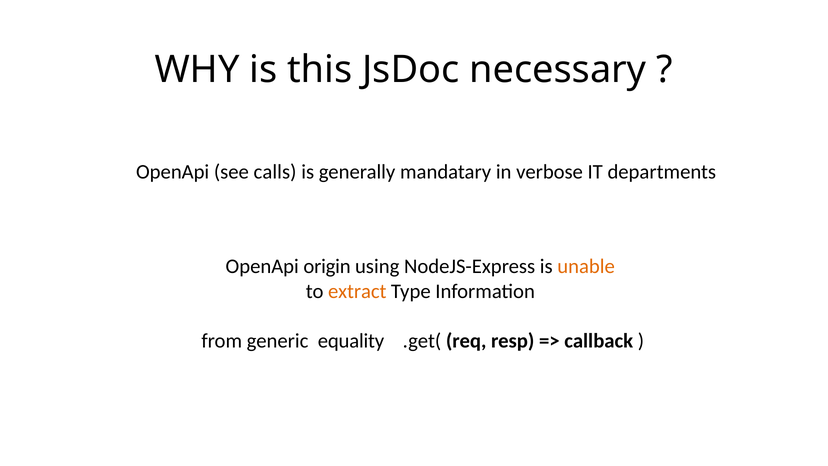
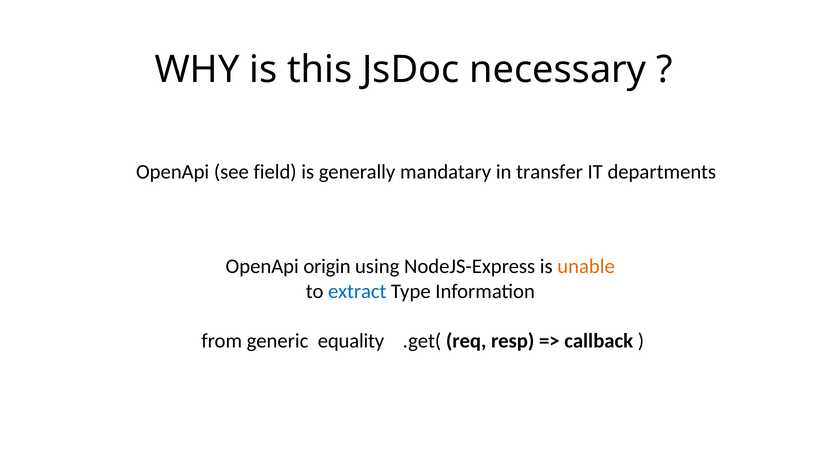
calls: calls -> field (275, 172)
verbose: verbose -> transfer (550, 172)
extract colour: orange -> blue (357, 291)
